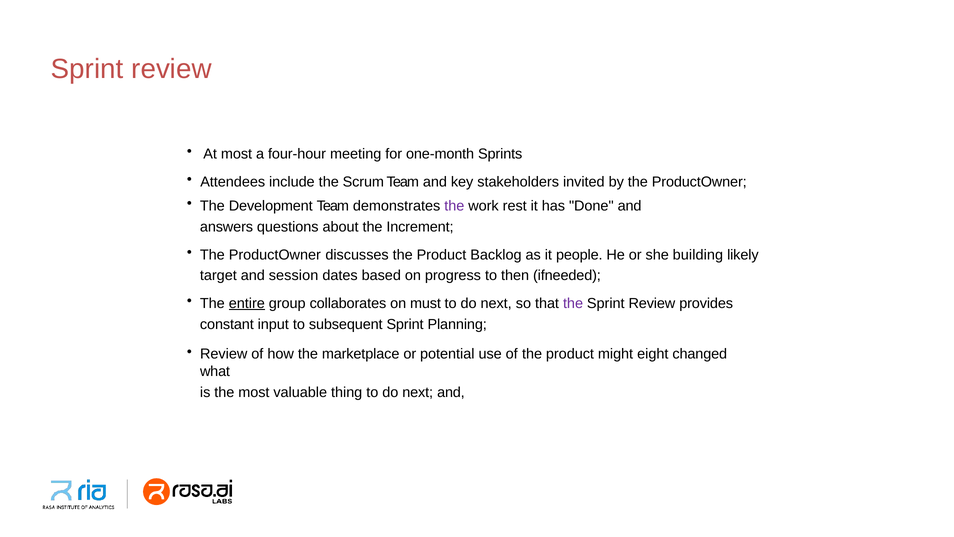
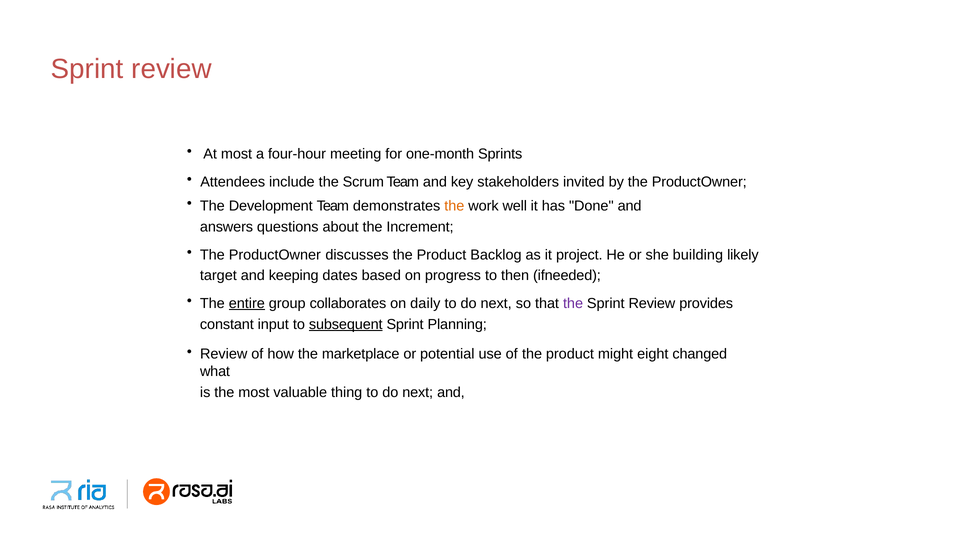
the colour: purple -> orange (454, 206)
rest: rest -> well (515, 206)
people: people -> project (579, 255)
session: session -> keeping (294, 275)
must: must -> daily (425, 303)
subsequent underline: none -> present (346, 324)
